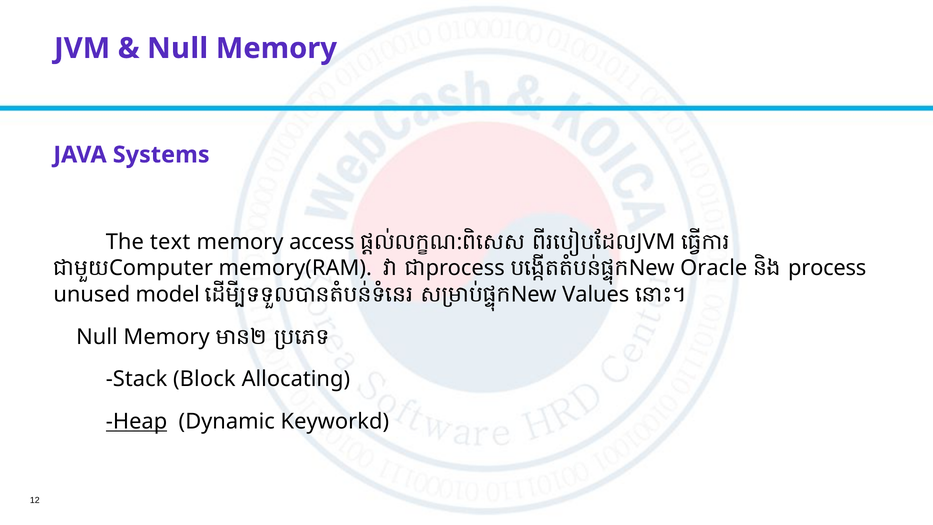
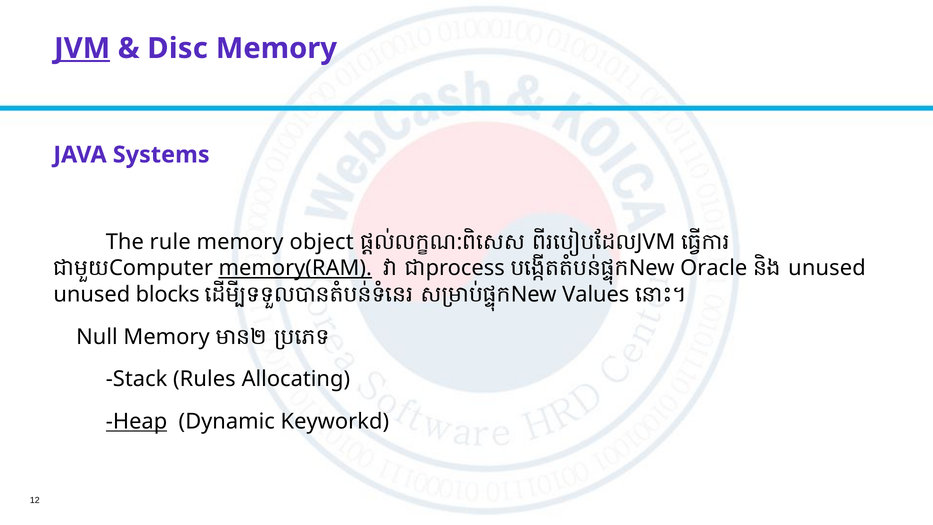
JVM underline: none -> present (82, 48)
Null: Null -> Disc (178, 48)
text: text -> rule (170, 242)
access: access -> object (322, 242)
memory(RAM underline: none -> present (295, 268)
process: process -> unused (827, 268)
model: model -> blocks (168, 294)
Block: Block -> Rules (204, 379)
